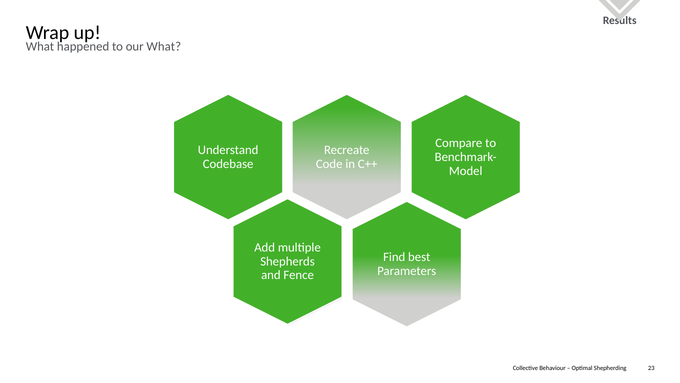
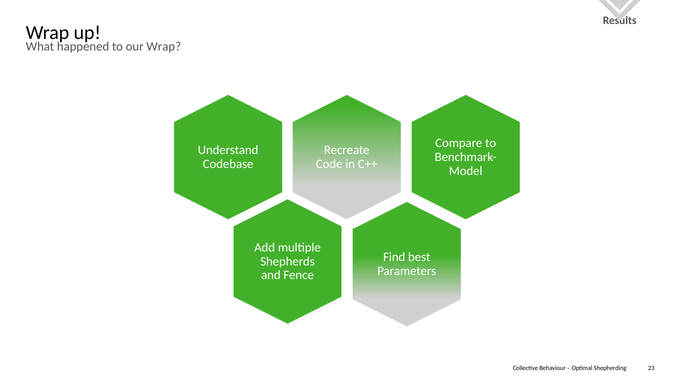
our What: What -> Wrap (164, 47)
